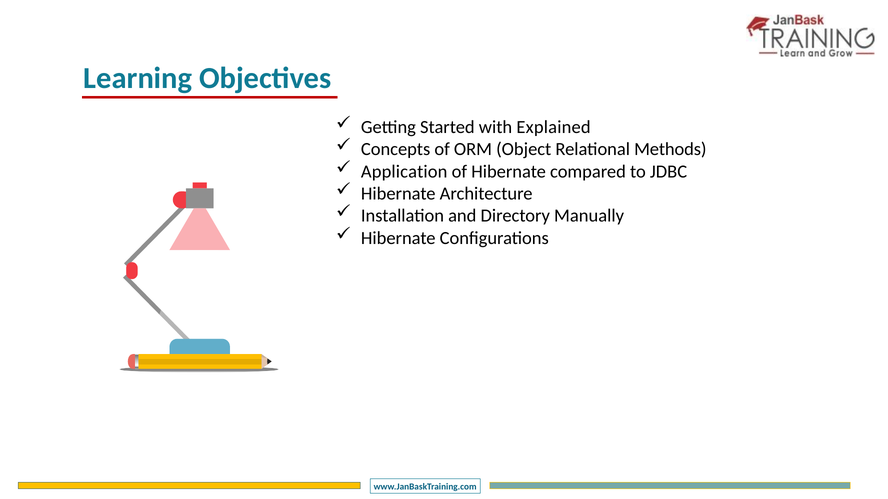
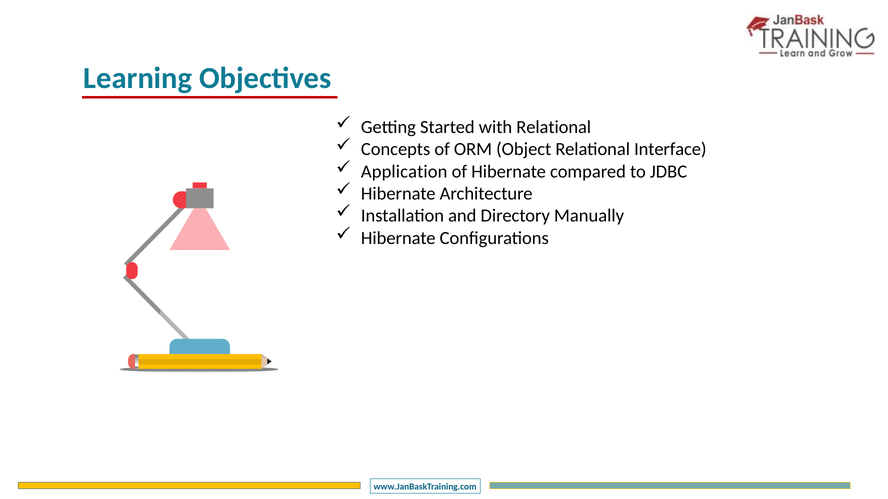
with Explained: Explained -> Relational (554, 127)
Methods: Methods -> Interface (670, 149)
